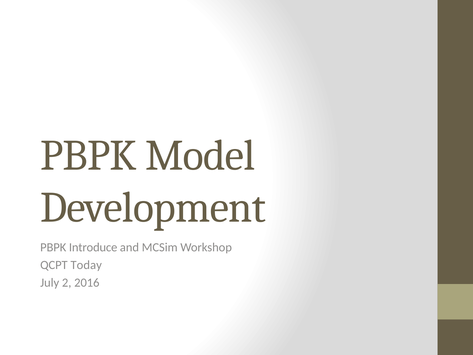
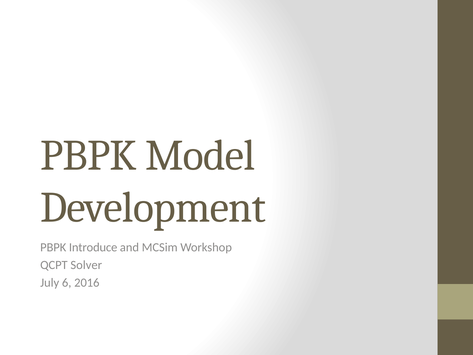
Today: Today -> Solver (86, 265)
2: 2 -> 6 (67, 282)
